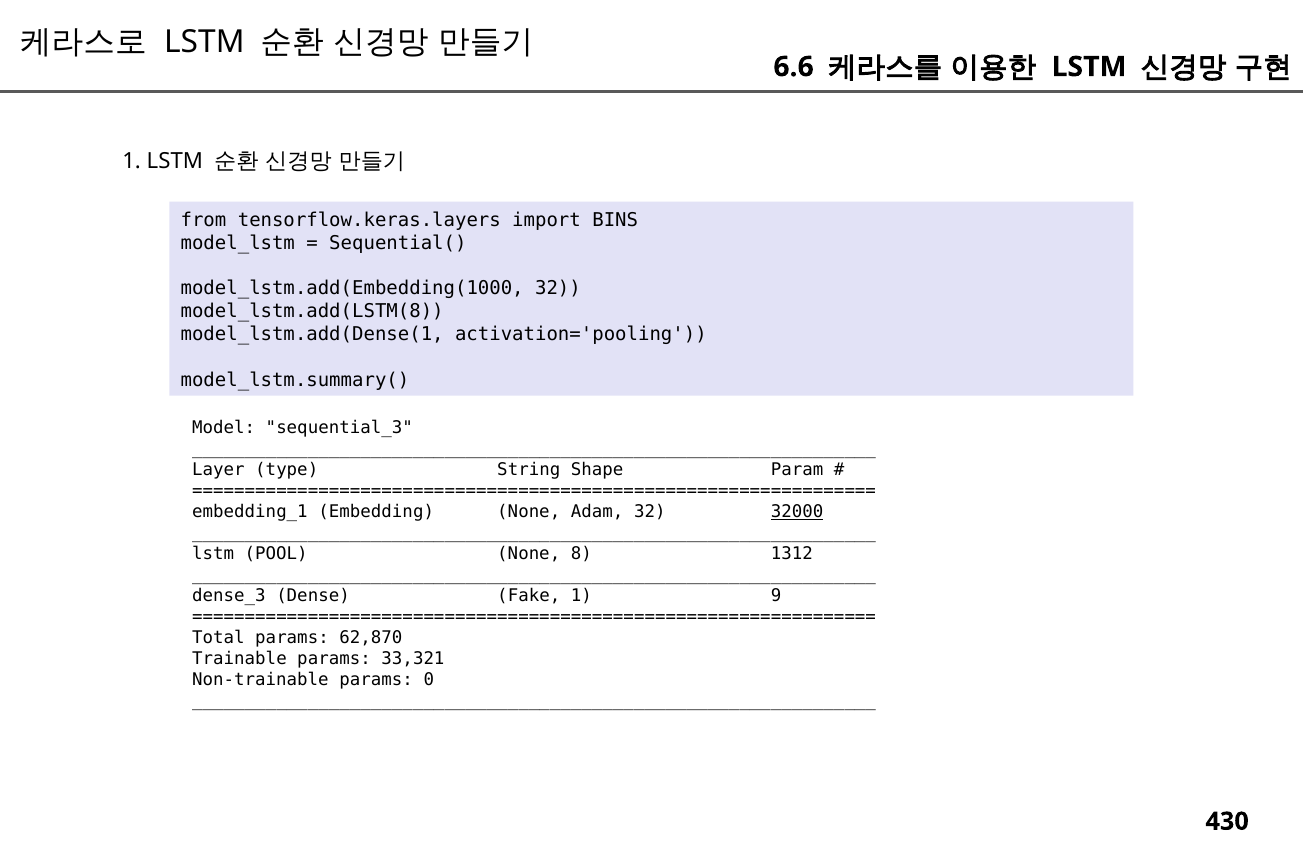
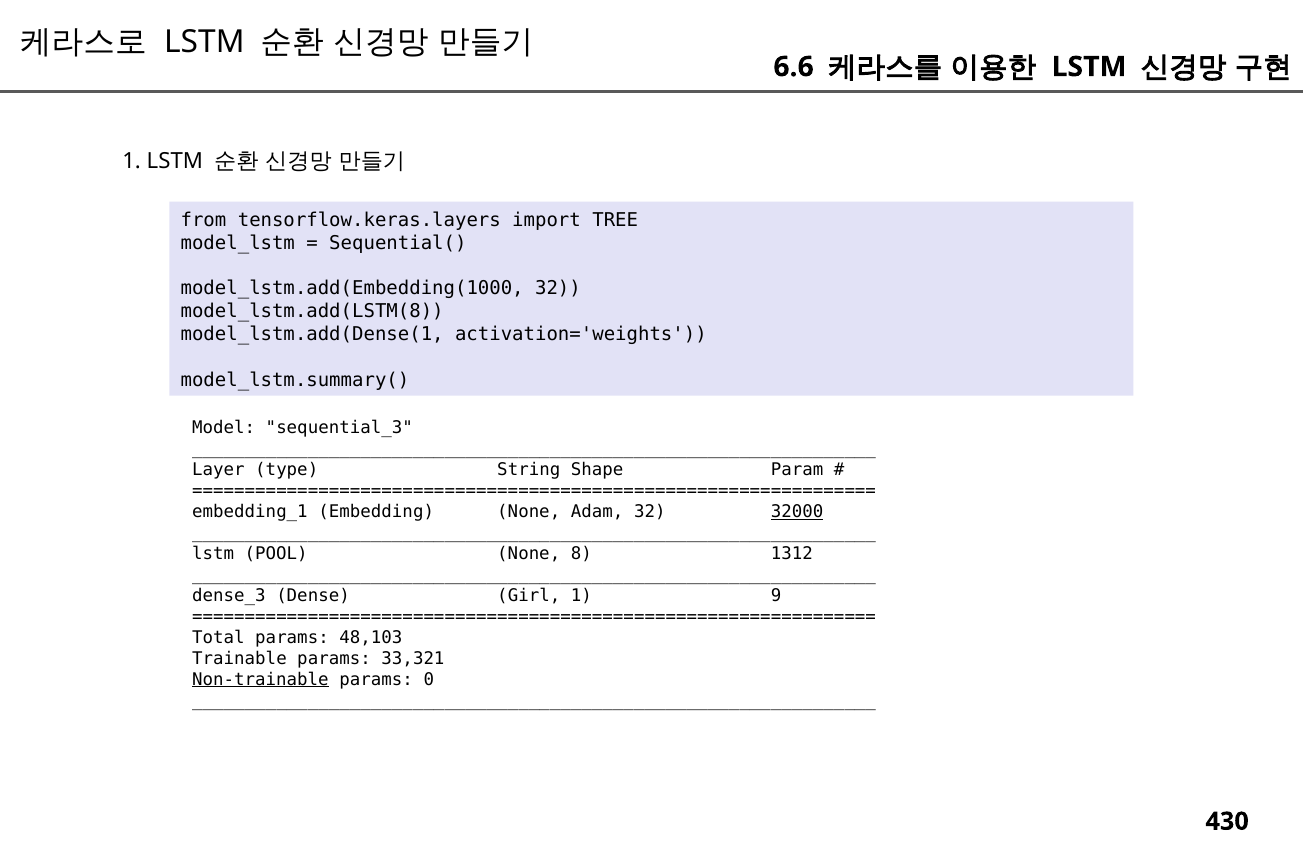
BINS: BINS -> TREE (615, 220)
activation='pooling: activation='pooling -> activation='weights (581, 334)
Fake: Fake -> Girl (529, 596)
62,870: 62,870 -> 48,103 (371, 637)
Non-trainable underline: none -> present (260, 679)
